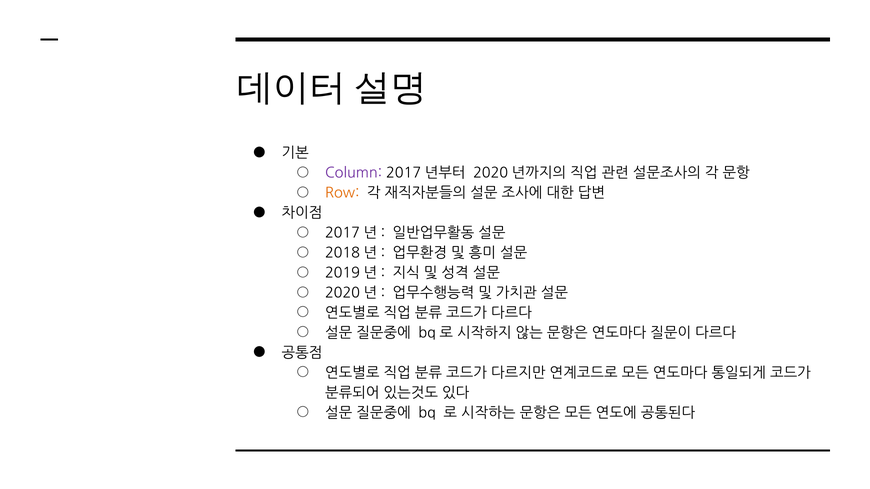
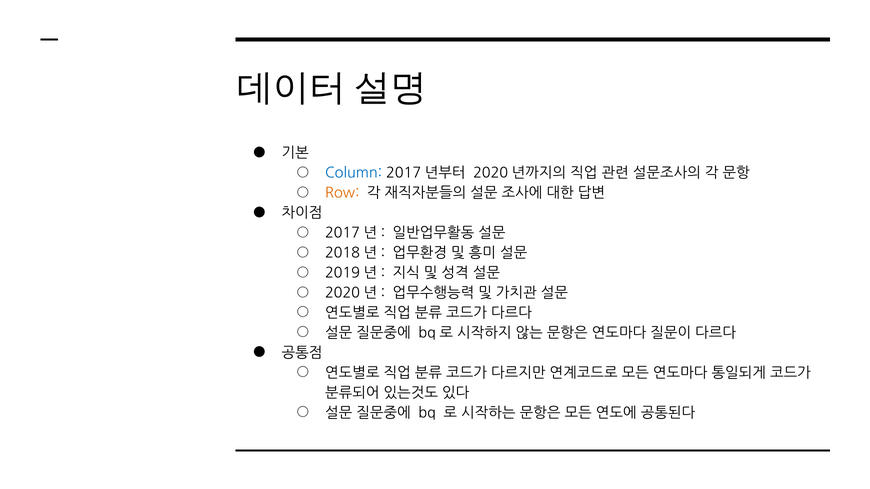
Column colour: purple -> blue (354, 173)
